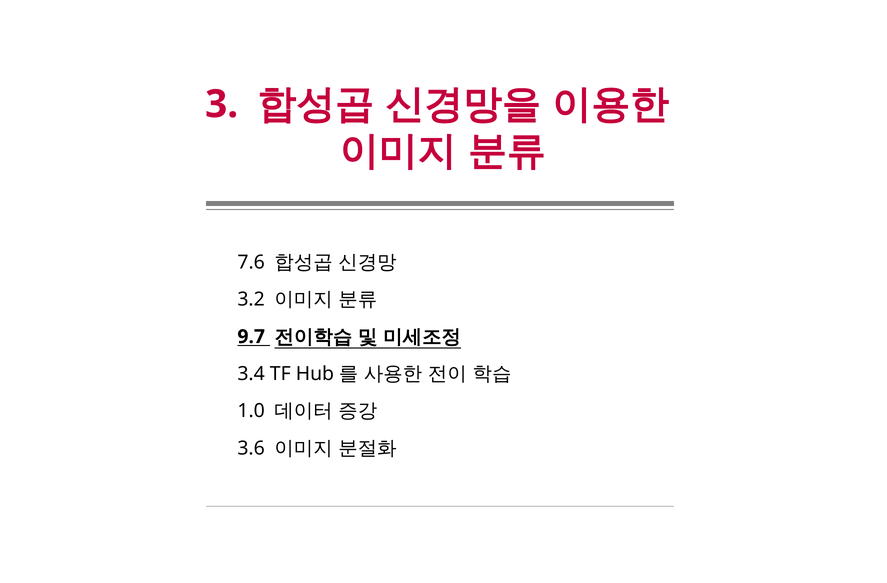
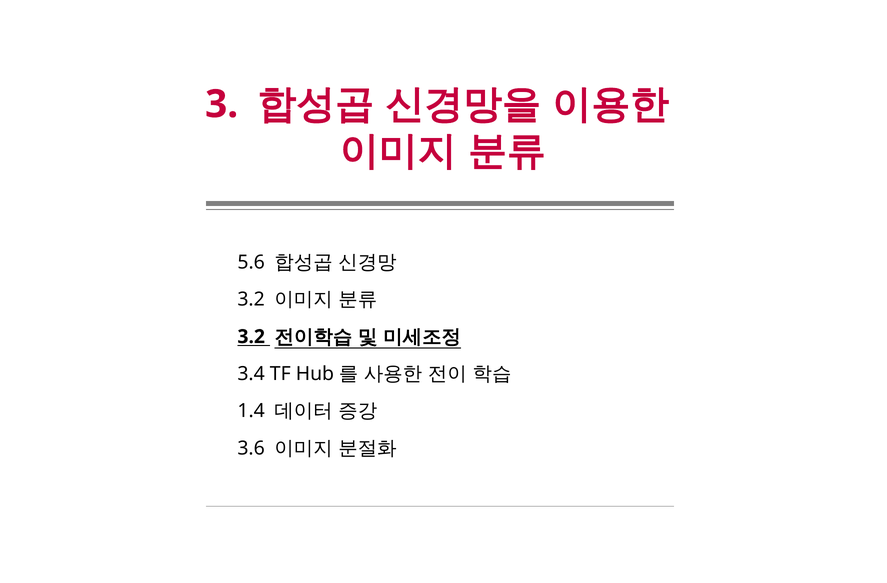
7.6: 7.6 -> 5.6 (251, 262)
9.7: 9.7 -> 3.2 (251, 336)
1.0: 1.0 -> 1.4 (251, 411)
